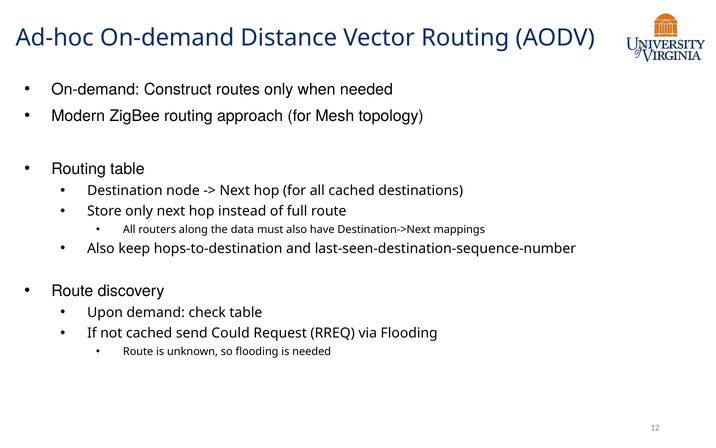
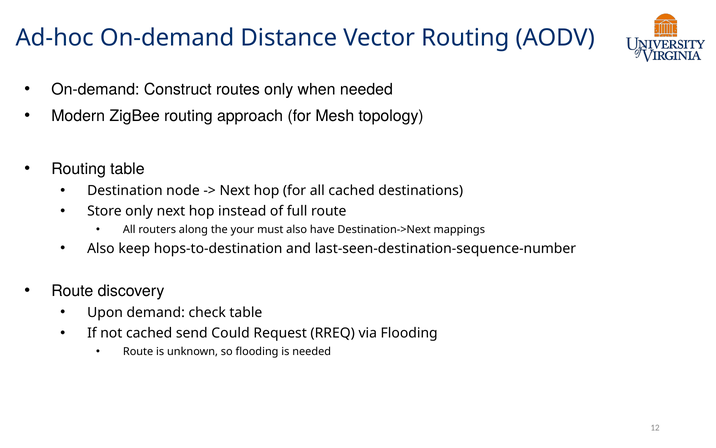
data: data -> your (242, 229)
